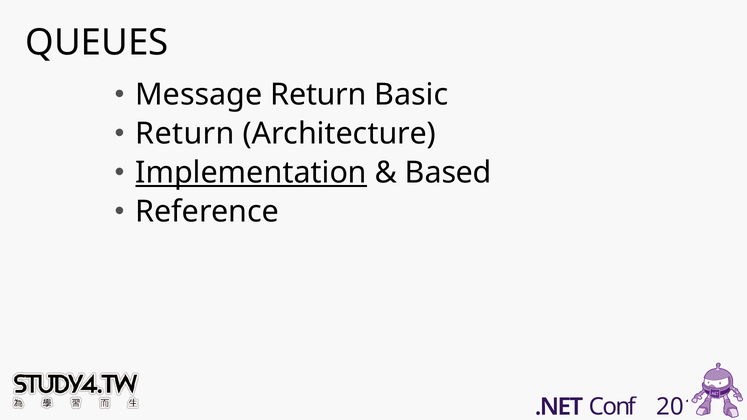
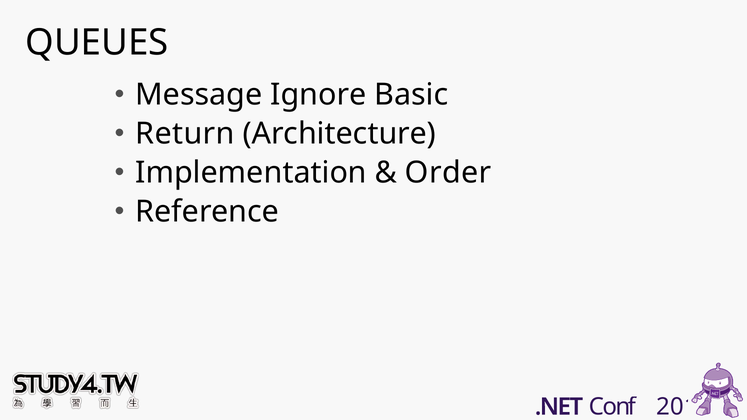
Message Return: Return -> Ignore (318, 95)
Implementation underline: present -> none (251, 173)
Based: Based -> Order (448, 173)
